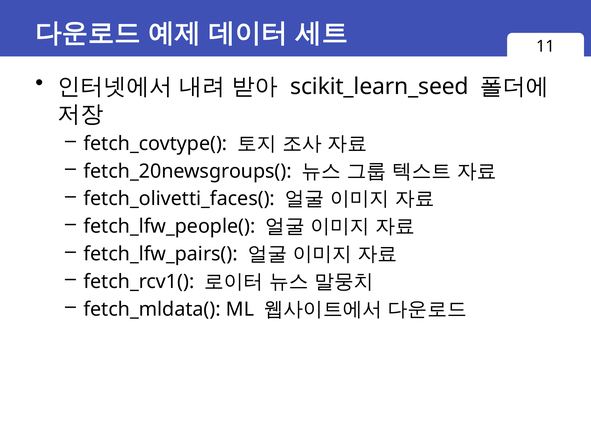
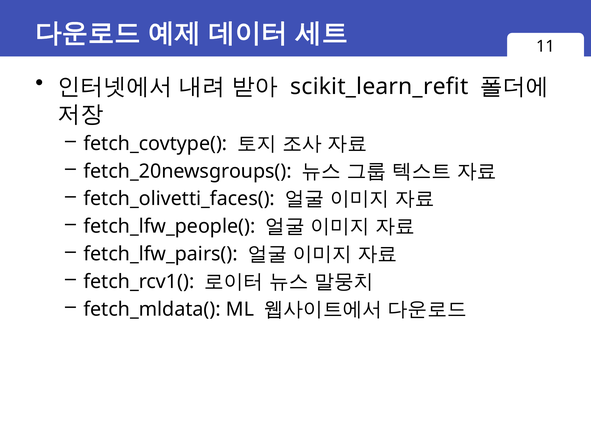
scikit_learn_seed: scikit_learn_seed -> scikit_learn_refit (379, 86)
